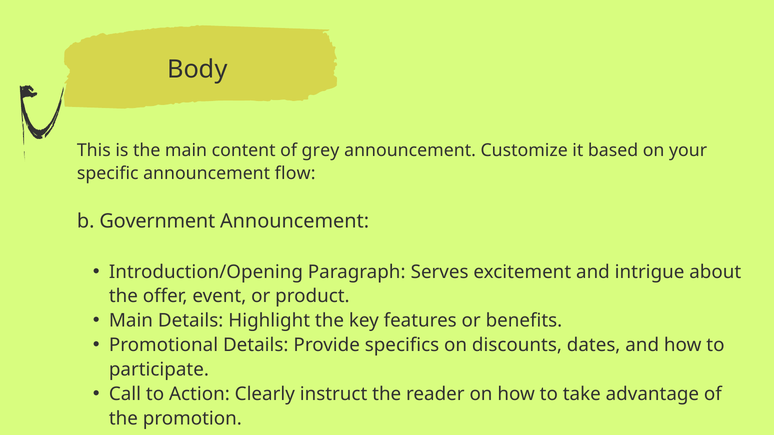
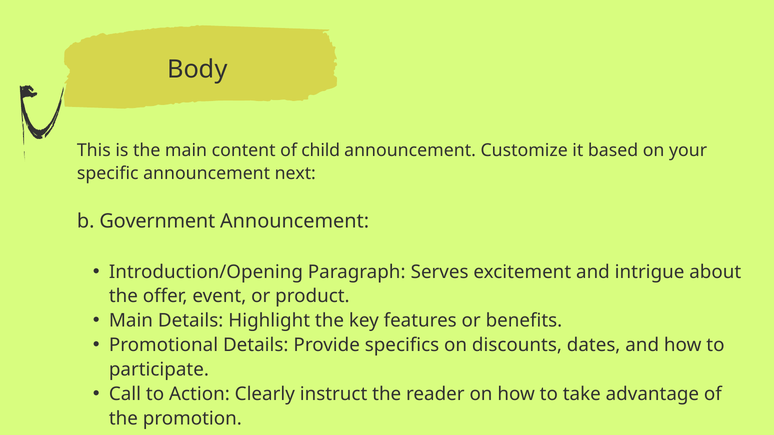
grey: grey -> child (321, 150)
flow: flow -> next (295, 173)
